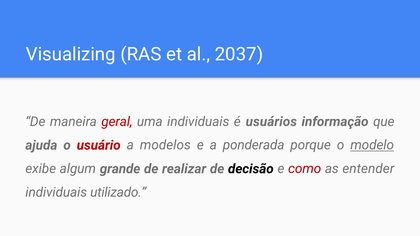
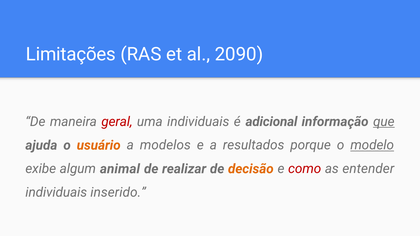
Visualizing: Visualizing -> Limitações (71, 54)
2037: 2037 -> 2090 (239, 54)
usuários: usuários -> adicional (271, 122)
que underline: none -> present (384, 122)
usuário colour: red -> orange (99, 145)
ponderada: ponderada -> resultados (254, 145)
grande: grande -> animal (120, 169)
decisão colour: black -> orange (251, 169)
utilizado: utilizado -> inserido (118, 193)
